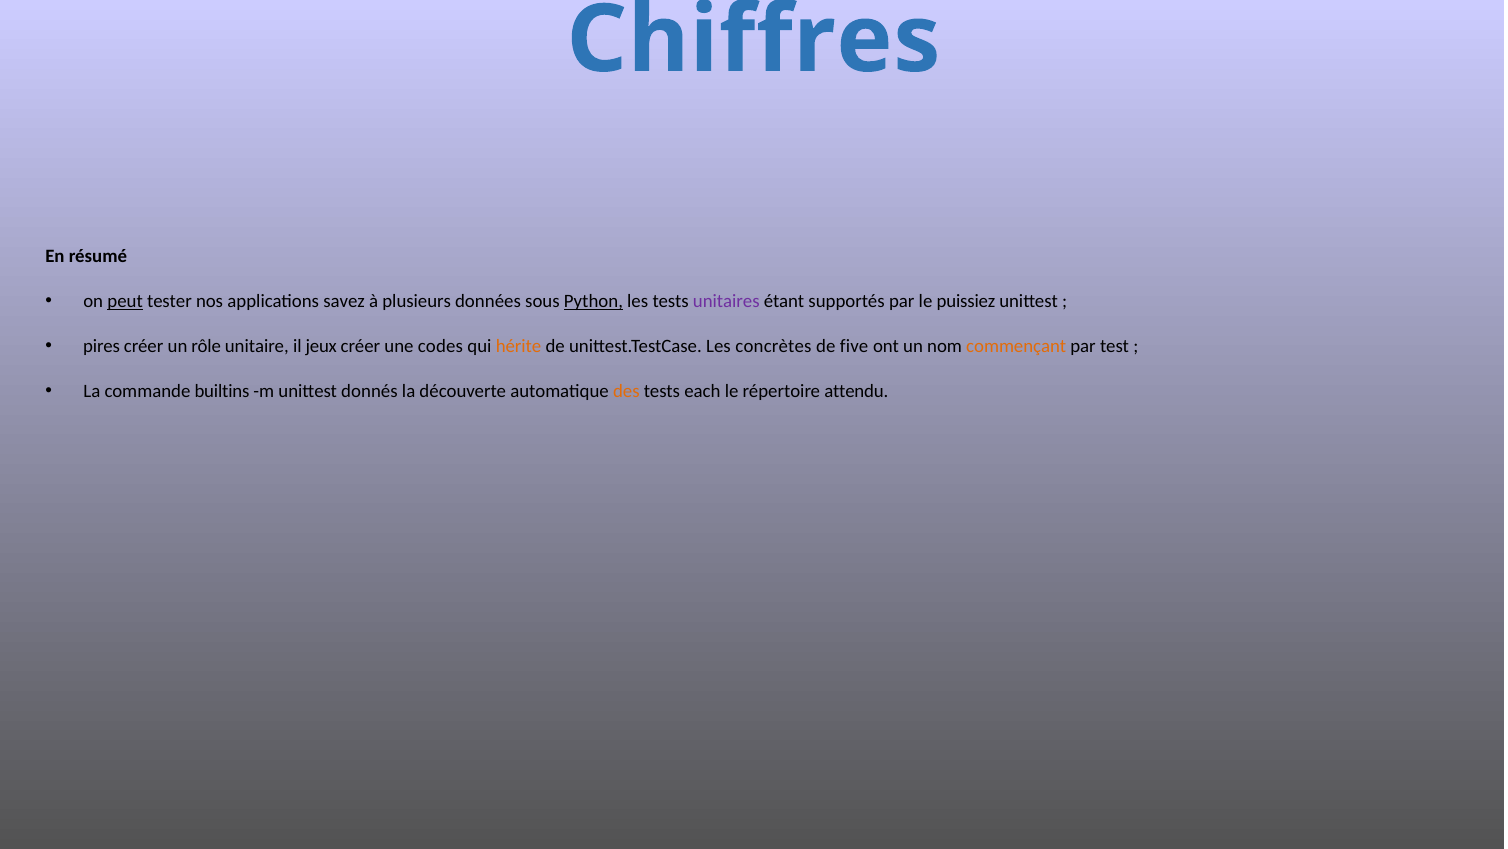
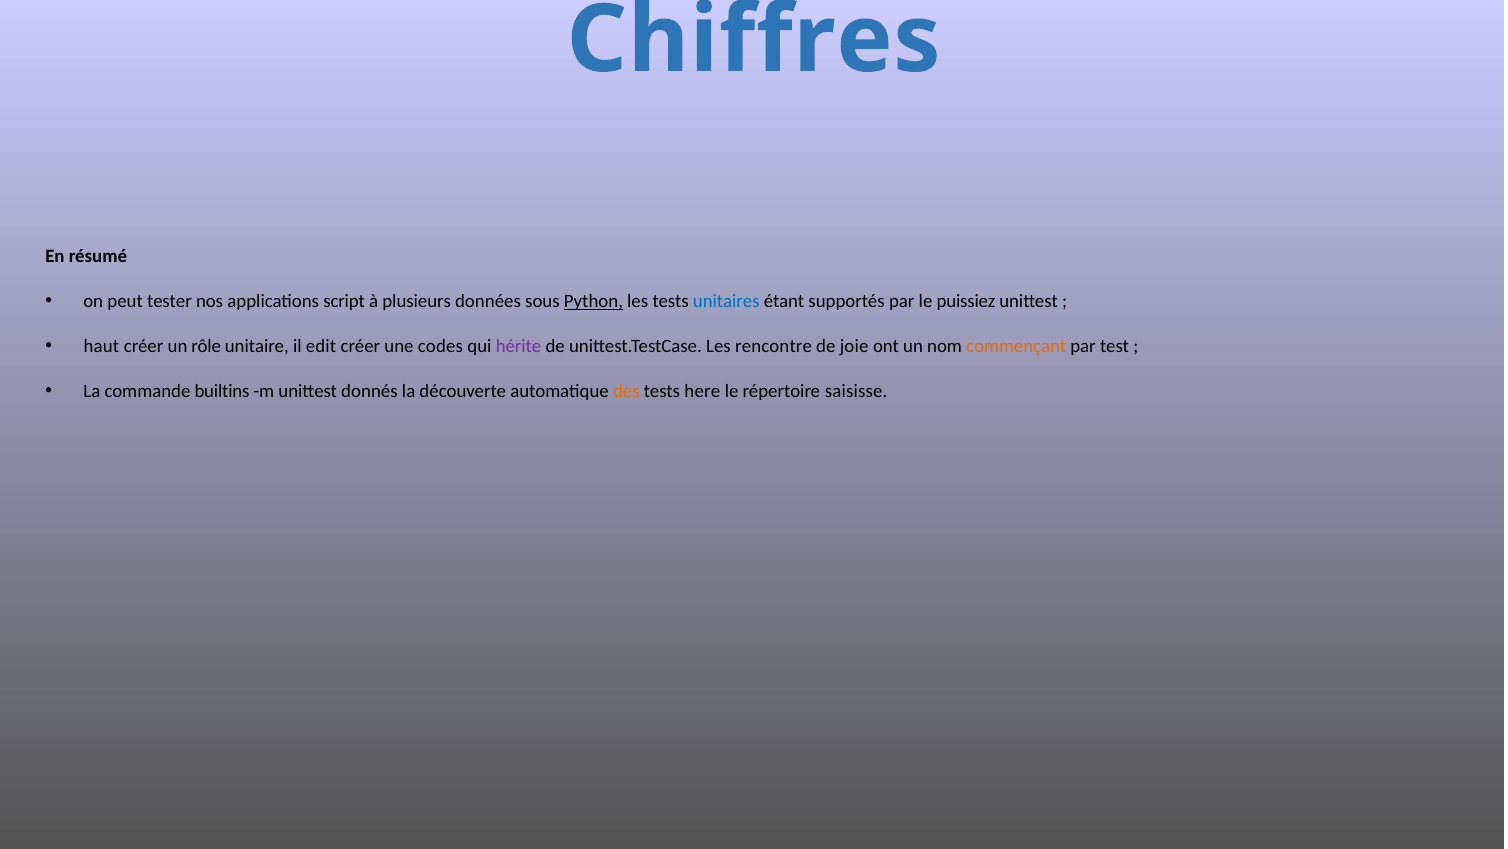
peut underline: present -> none (125, 301)
savez: savez -> script (344, 301)
unitaires colour: purple -> blue (726, 301)
pires: pires -> haut (101, 346)
jeux: jeux -> edit (321, 346)
hérite colour: orange -> purple (519, 346)
concrètes: concrètes -> rencontre (774, 346)
five: five -> joie (854, 346)
each: each -> here (702, 391)
attendu: attendu -> saisisse (856, 391)
